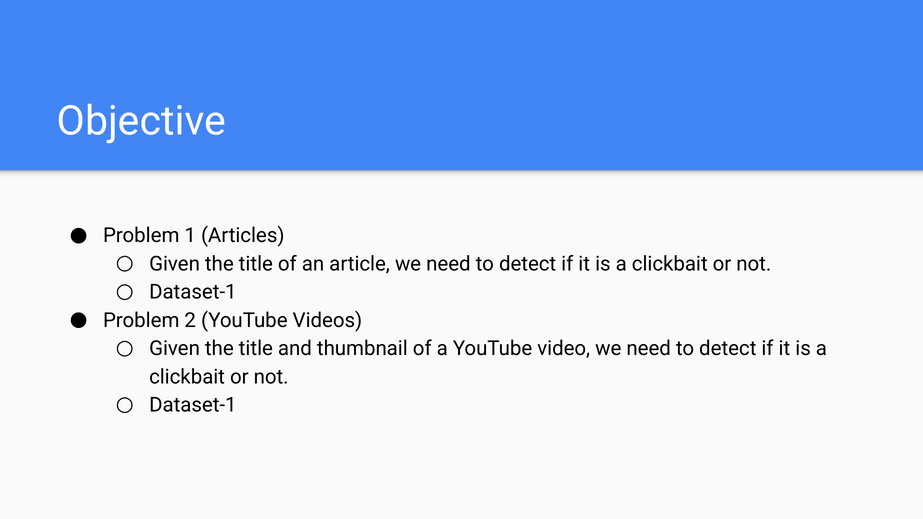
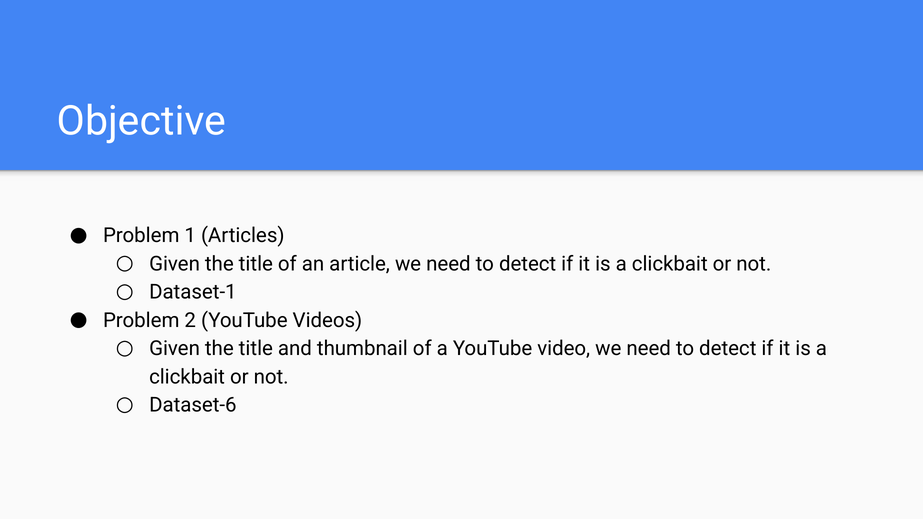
Dataset-1: Dataset-1 -> Dataset-6 (193, 405)
